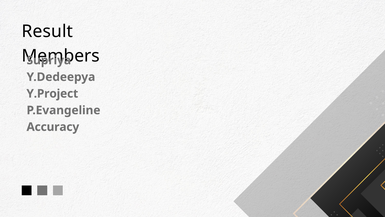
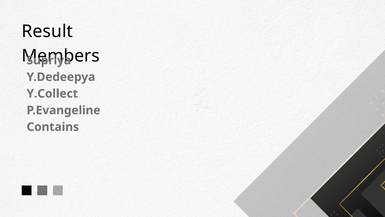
Y.Project: Y.Project -> Y.Collect (52, 93)
Accuracy: Accuracy -> Contains (53, 127)
